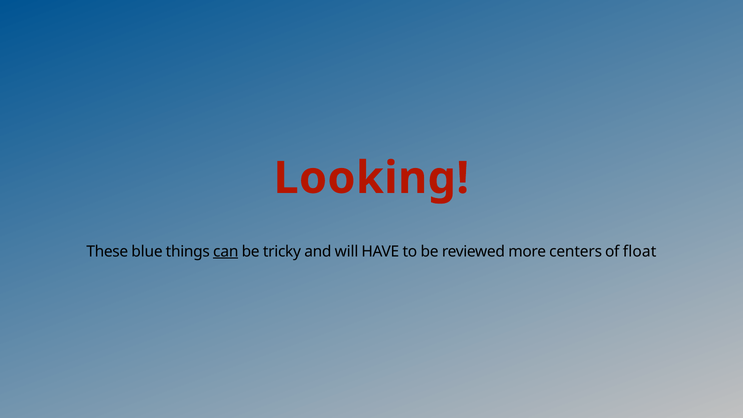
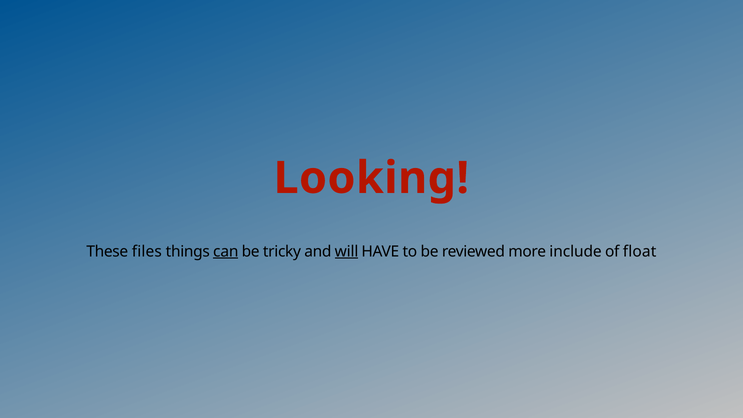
blue: blue -> files (147, 251)
will underline: none -> present (347, 251)
centers: centers -> include (576, 251)
